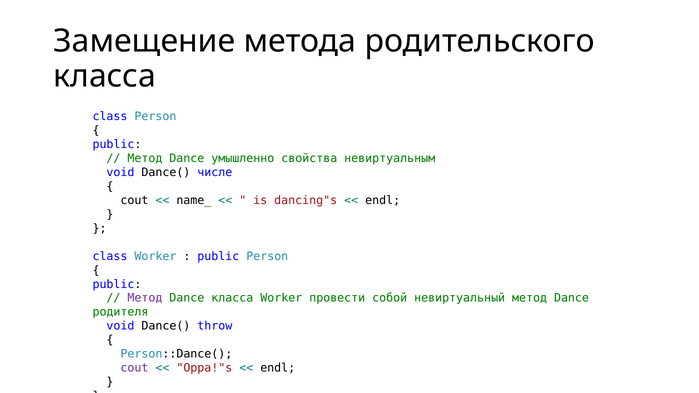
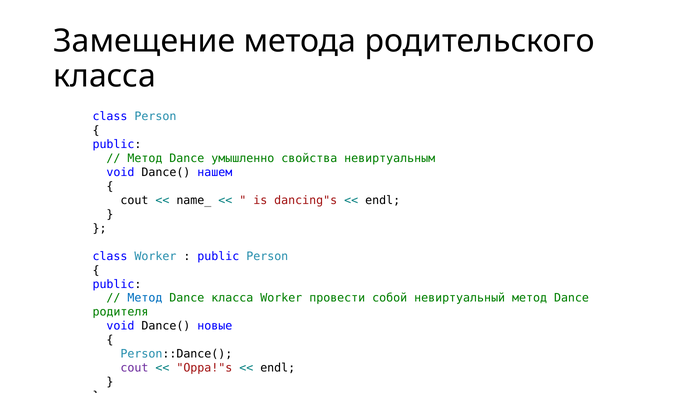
числе: числе -> нашем (215, 173)
Метод colour: purple -> blue (145, 298)
throw: throw -> новые (215, 326)
